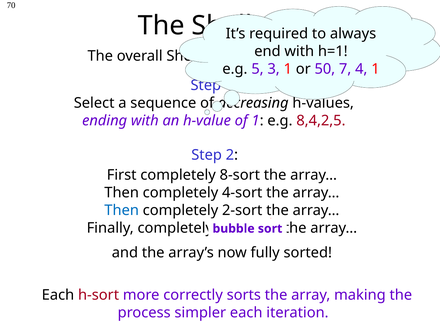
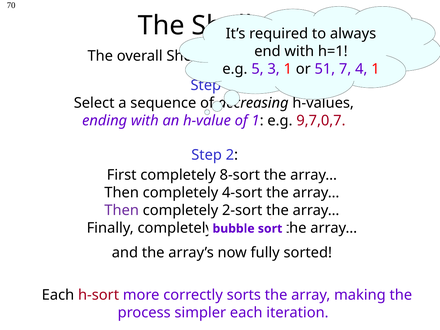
50: 50 -> 51 (325, 69)
8,4,2,5: 8,4,2,5 -> 9,7,0,7 (321, 121)
Then colour: blue -> purple (122, 210)
